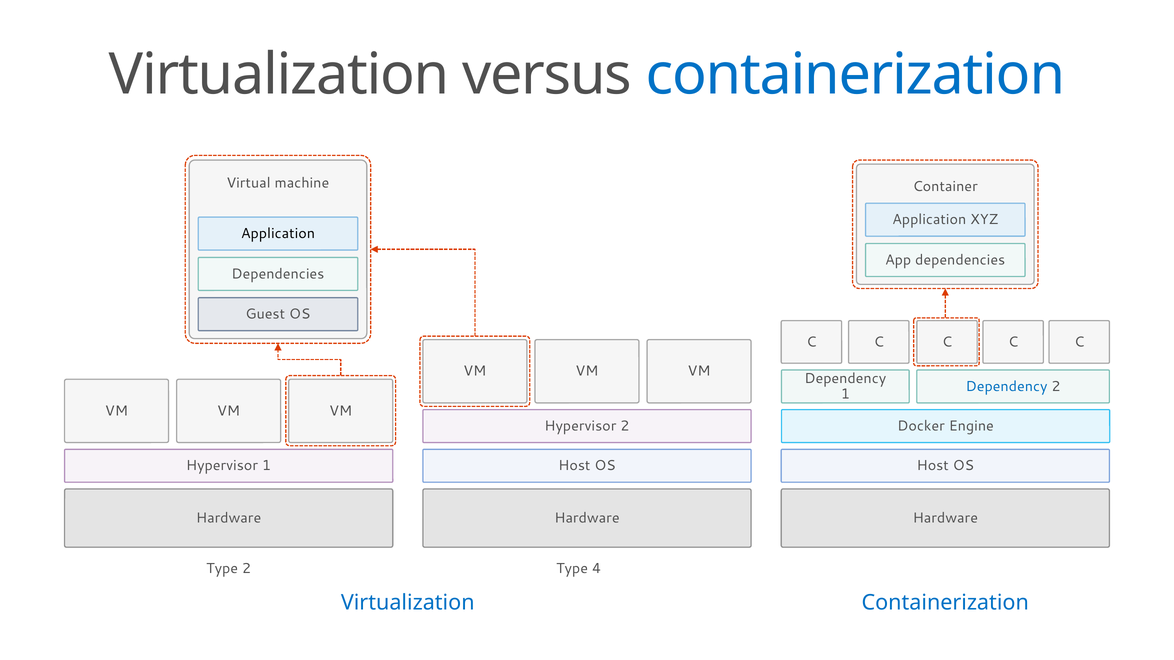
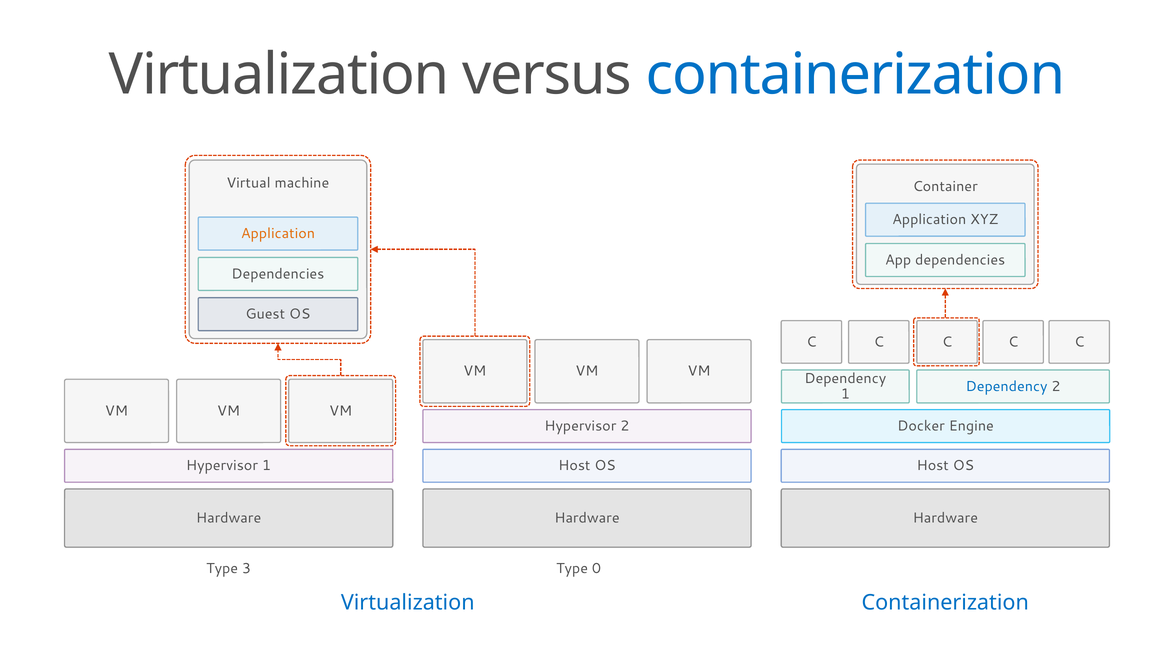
Application colour: black -> orange (278, 234)
Type 2: 2 -> 3 (247, 569)
4: 4 -> 0 (596, 569)
